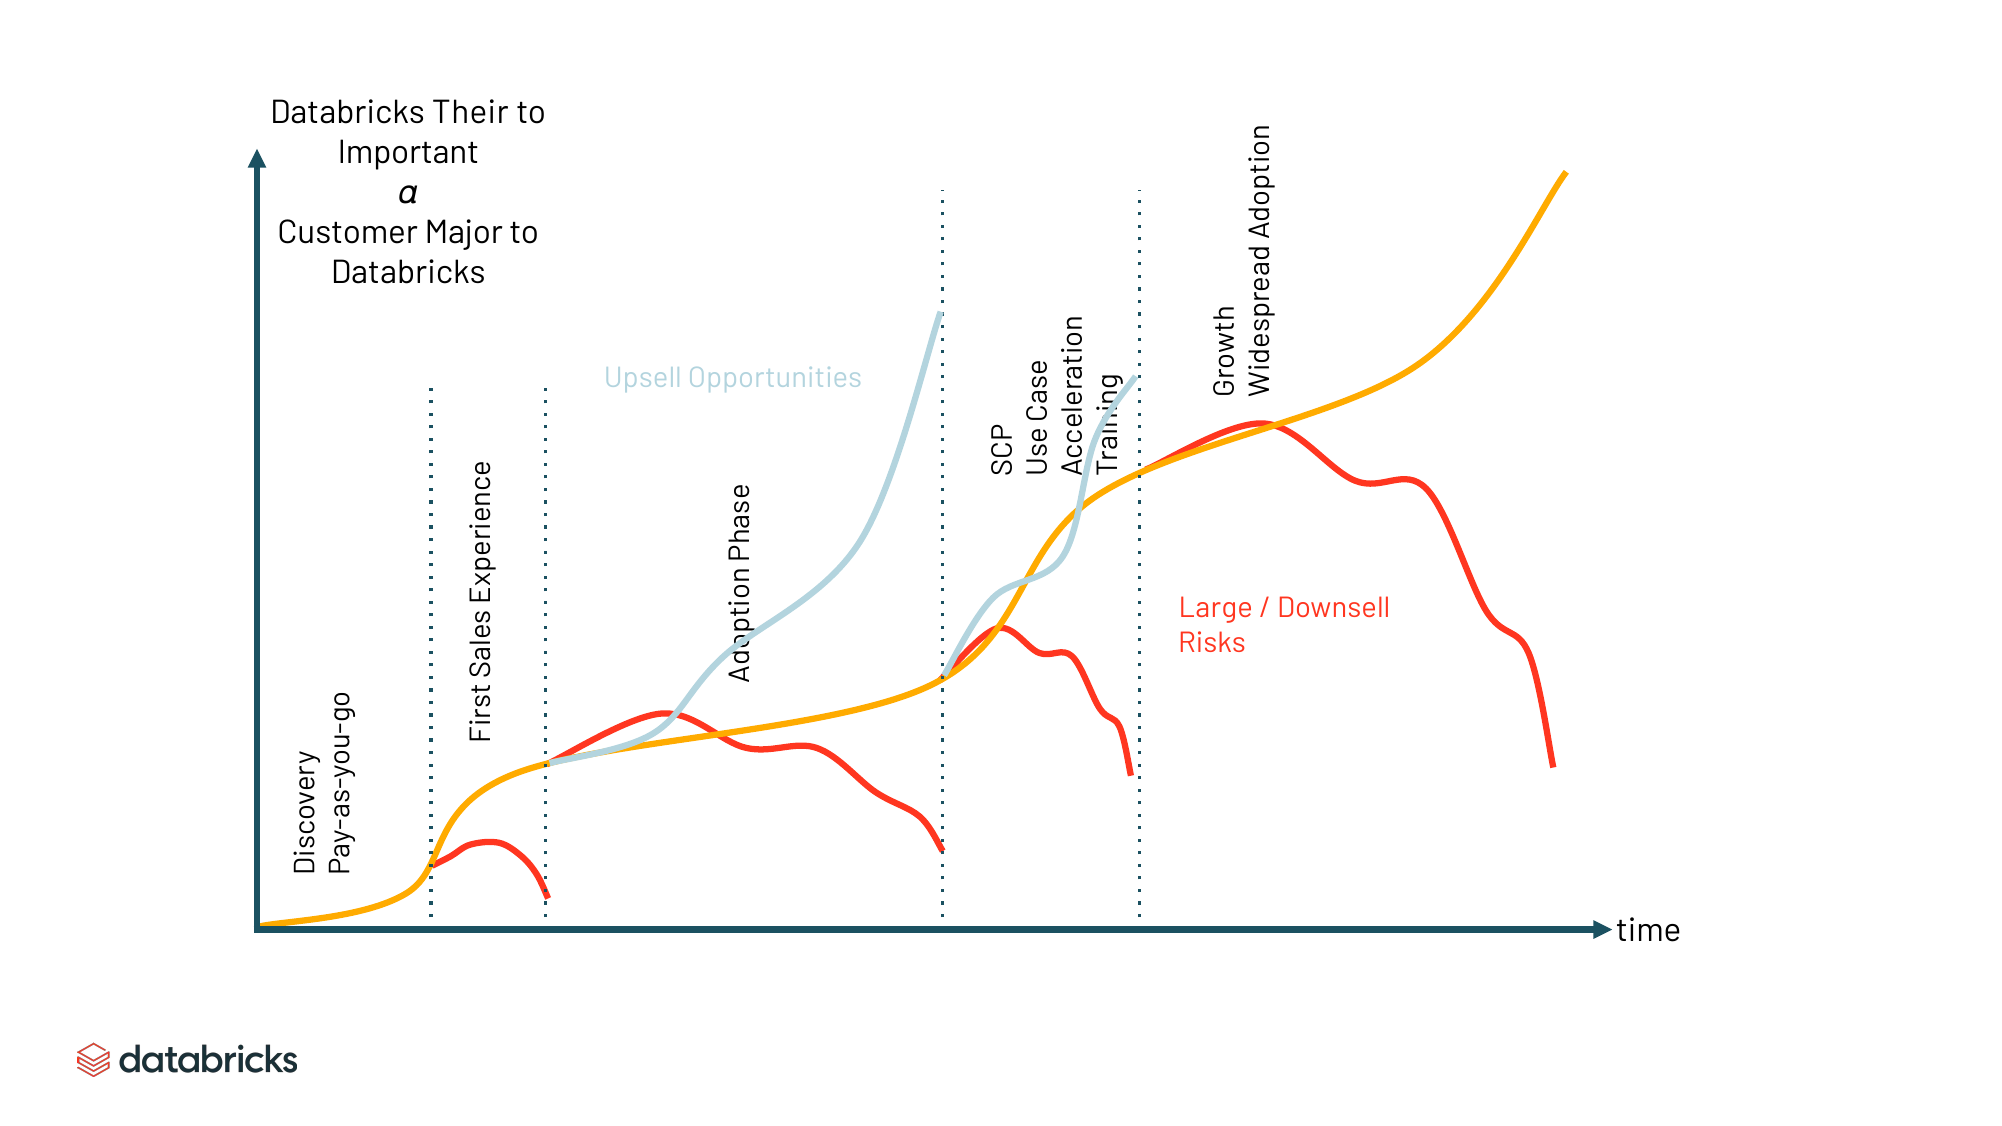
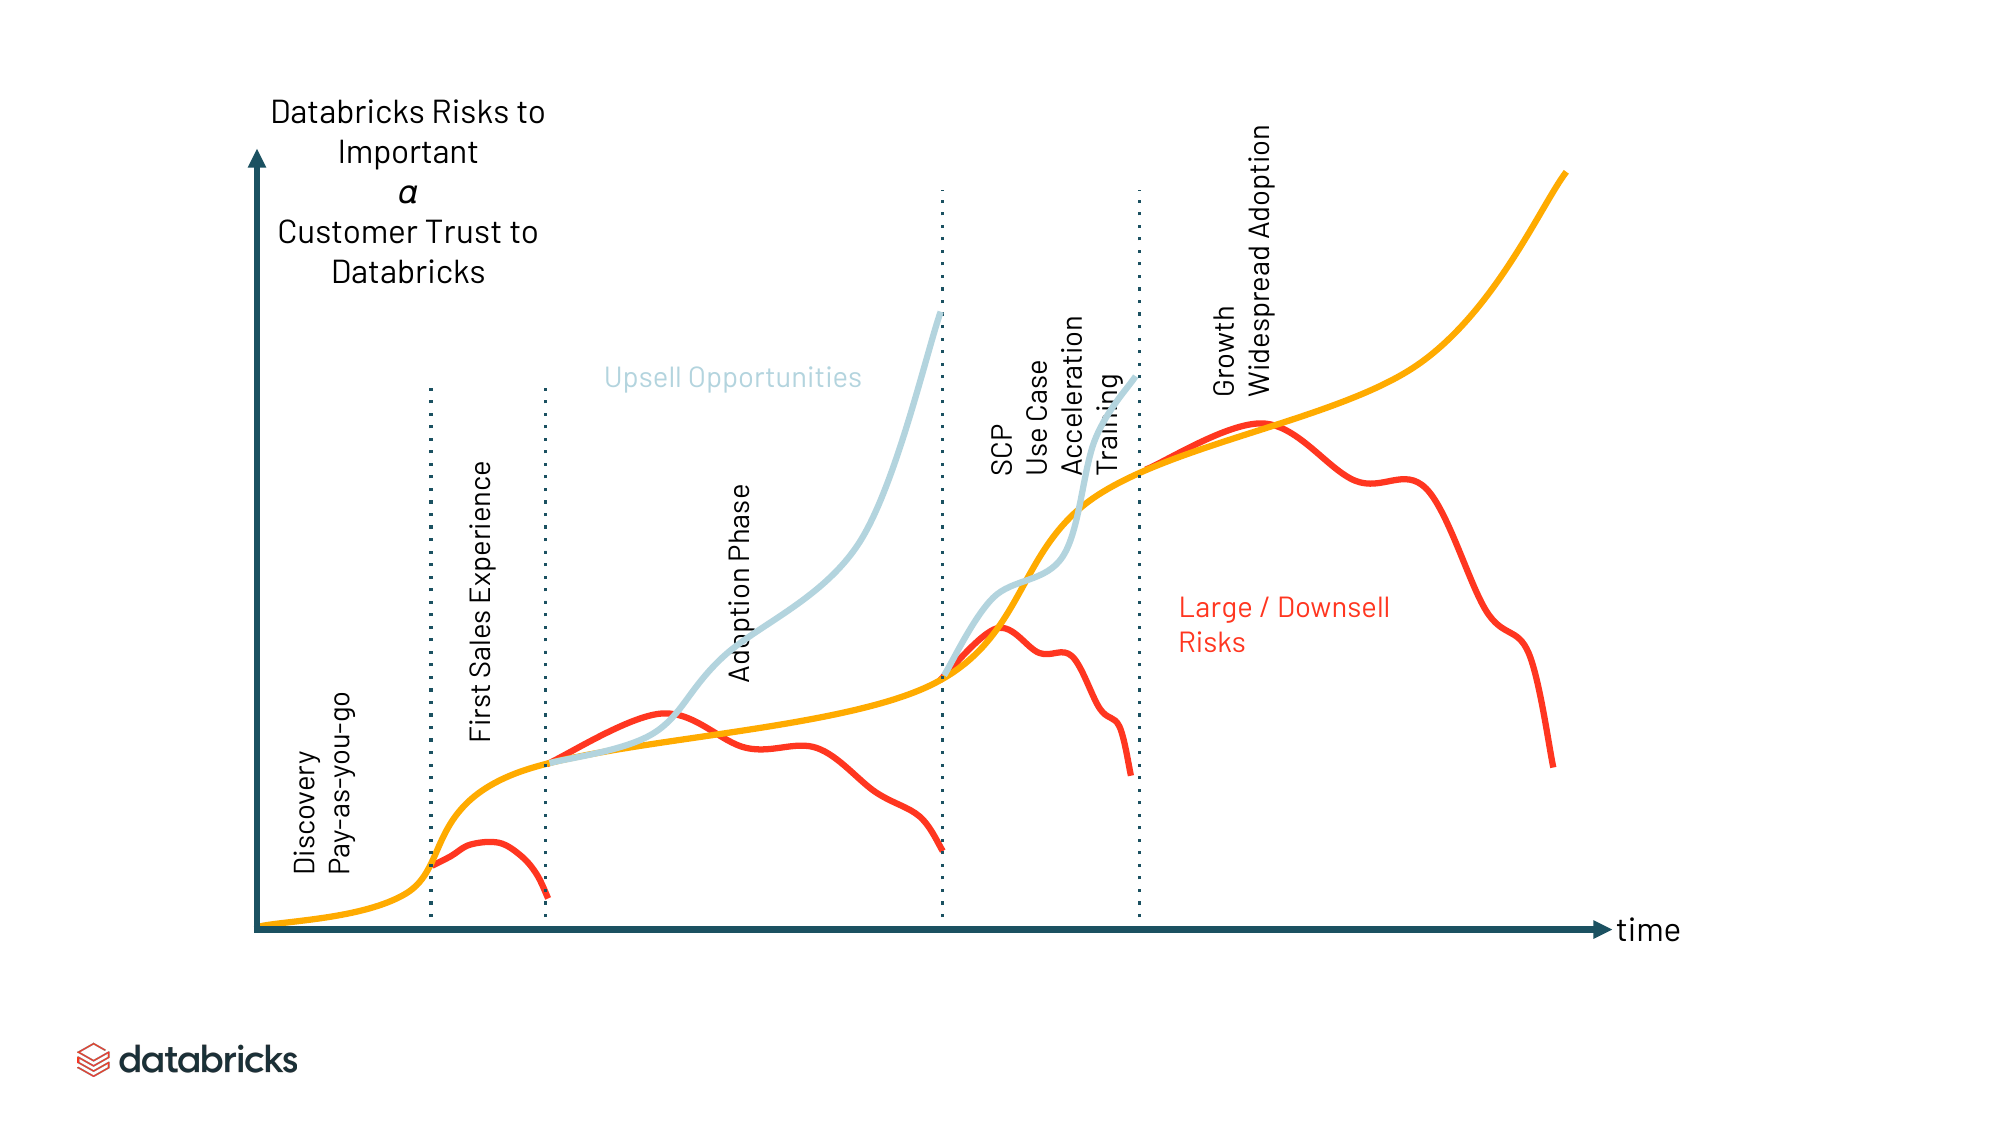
Databricks Their: Their -> Risks (470, 112)
Major: Major -> Trust (464, 232)
